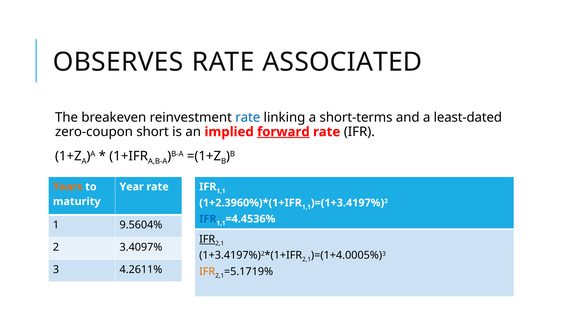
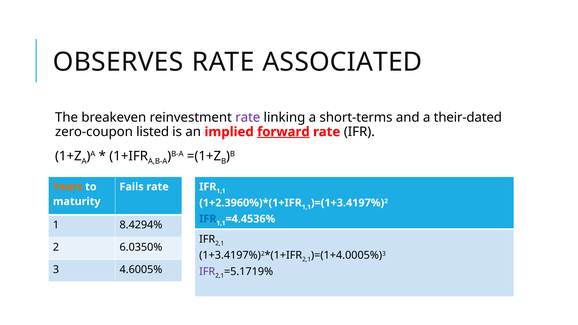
rate colour: blue -> purple (248, 118)
least-dated: least-dated -> their-dated (468, 118)
short: short -> listed (153, 132)
Year: Year -> Fails (132, 187)
9.5604%: 9.5604% -> 8.4294% (141, 225)
IFR underline: present -> none (207, 239)
3.4097%: 3.4097% -> 6.0350% (141, 247)
4.2611%: 4.2611% -> 4.6005% (141, 270)
IFR colour: orange -> purple (207, 272)
